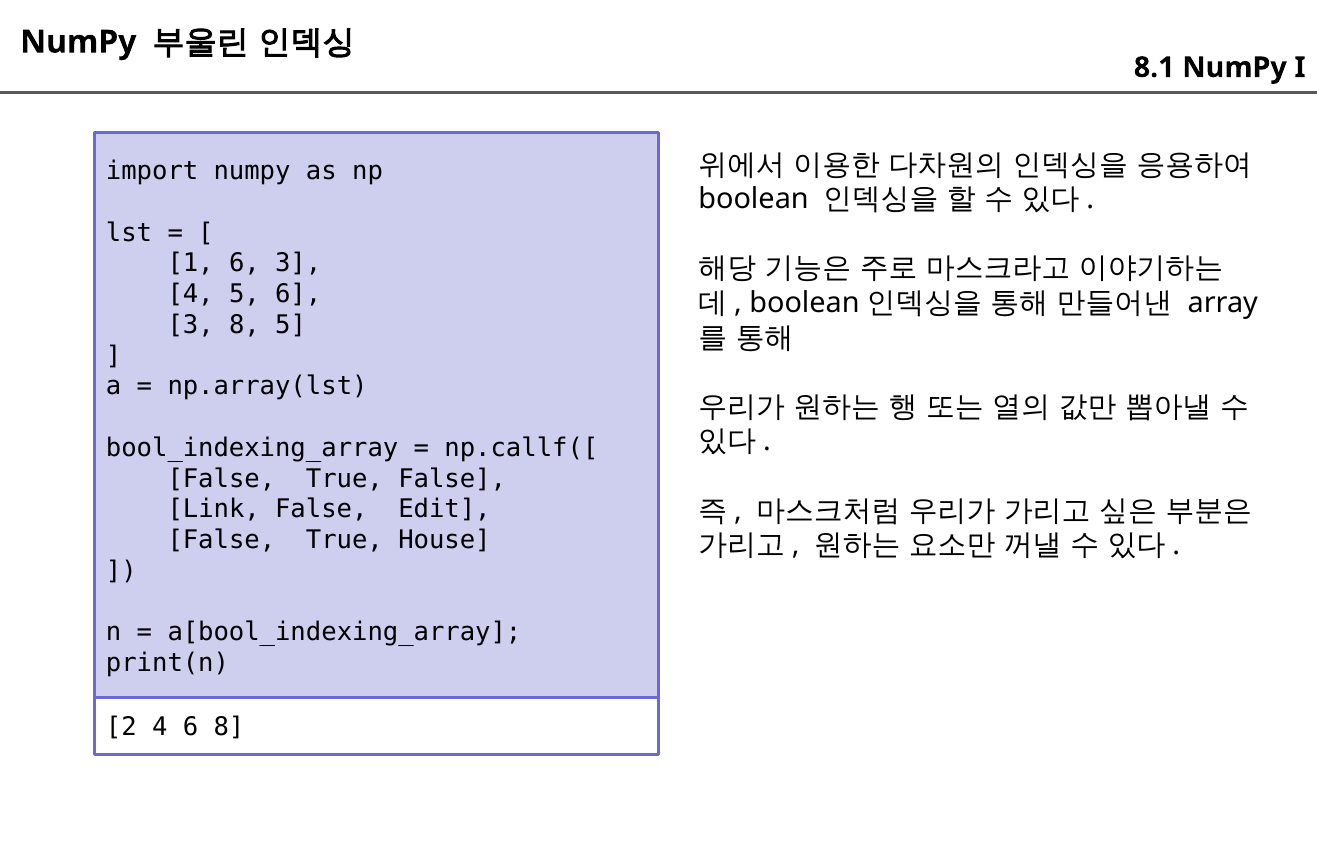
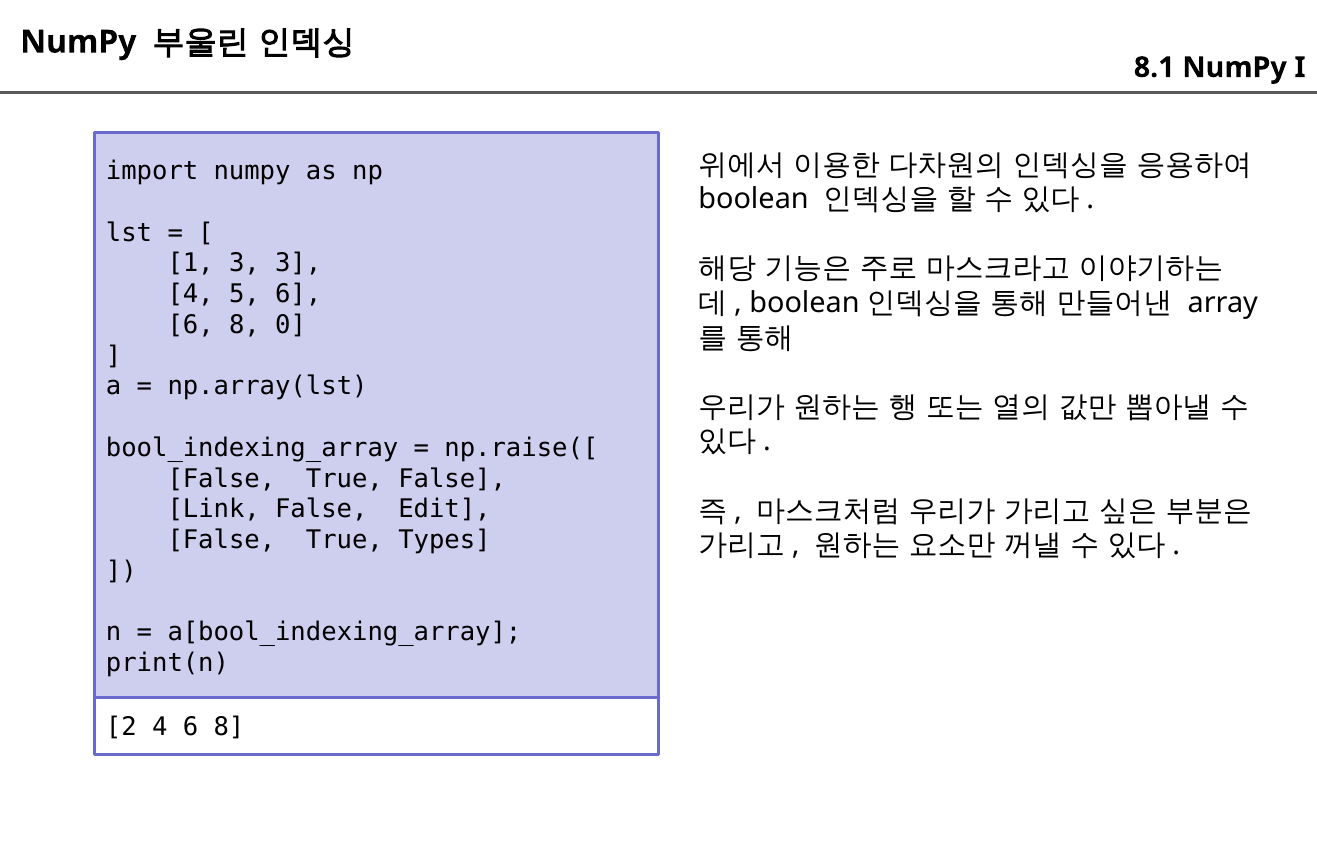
1 6: 6 -> 3 (244, 263)
3: 3 -> 6 (191, 325)
8 5: 5 -> 0 (291, 325)
np.callf([: np.callf([ -> np.raise([ (521, 448)
House: House -> Types (444, 540)
